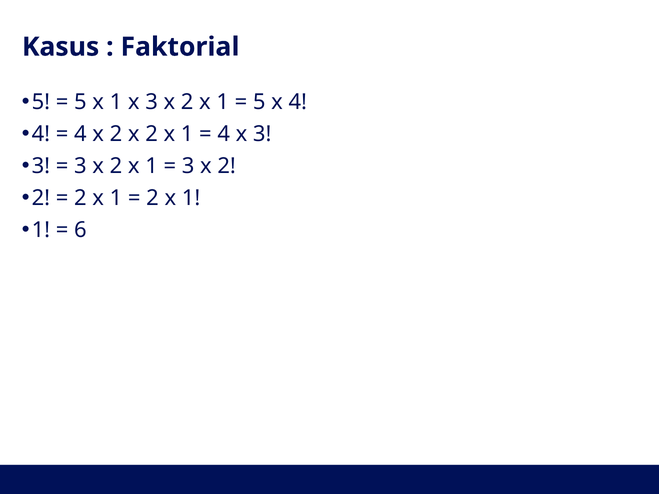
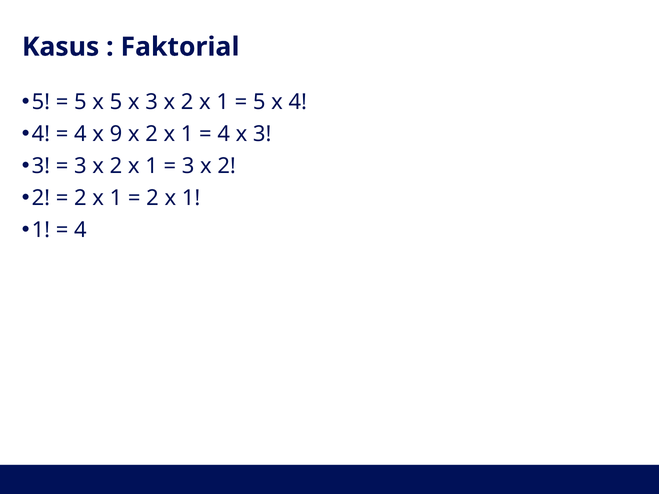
5 x 1: 1 -> 5 (116, 102)
4 x 2: 2 -> 9 (116, 134)
6: 6 -> 4 (80, 230)
